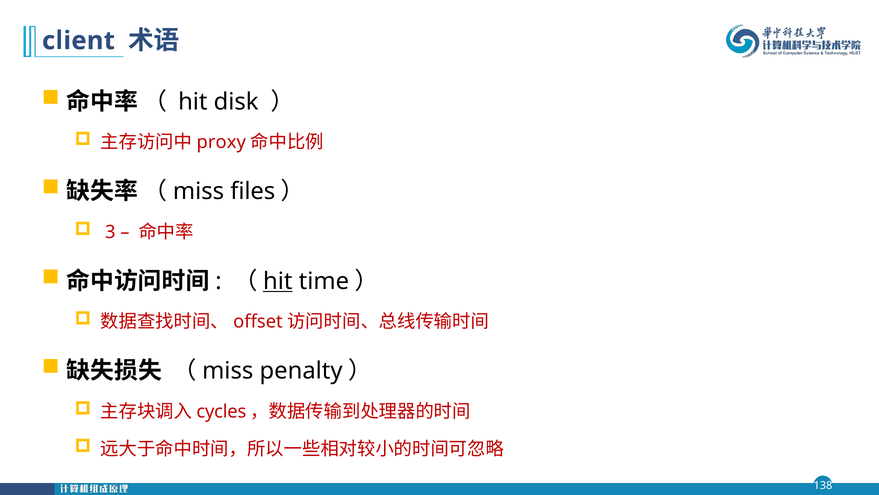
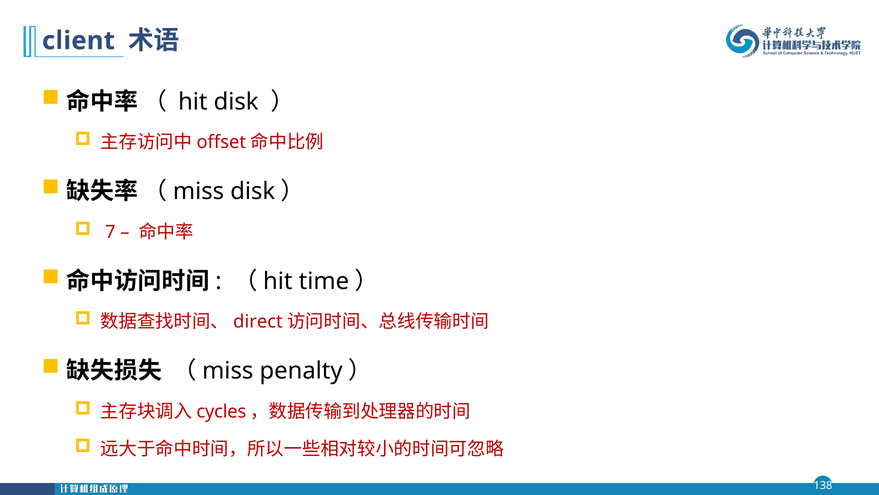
proxy: proxy -> offset (221, 142)
files: files -> disk (253, 191)
3: 3 -> 7 (110, 232)
hit underline: present -> none (278, 281)
offset: offset -> direct (258, 321)
